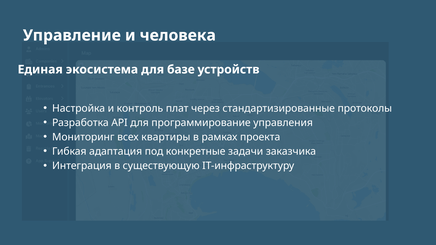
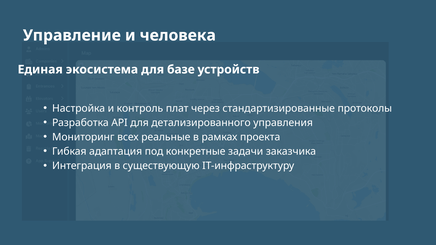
программирование: программирование -> детализированного (201, 123)
квартиры: квартиры -> реальные (166, 137)
